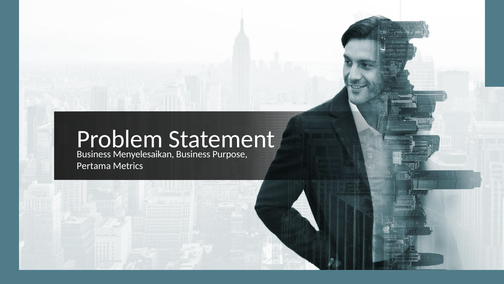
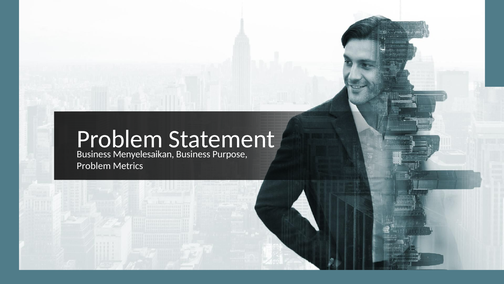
Pertama: Pertama -> Problem (94, 166)
